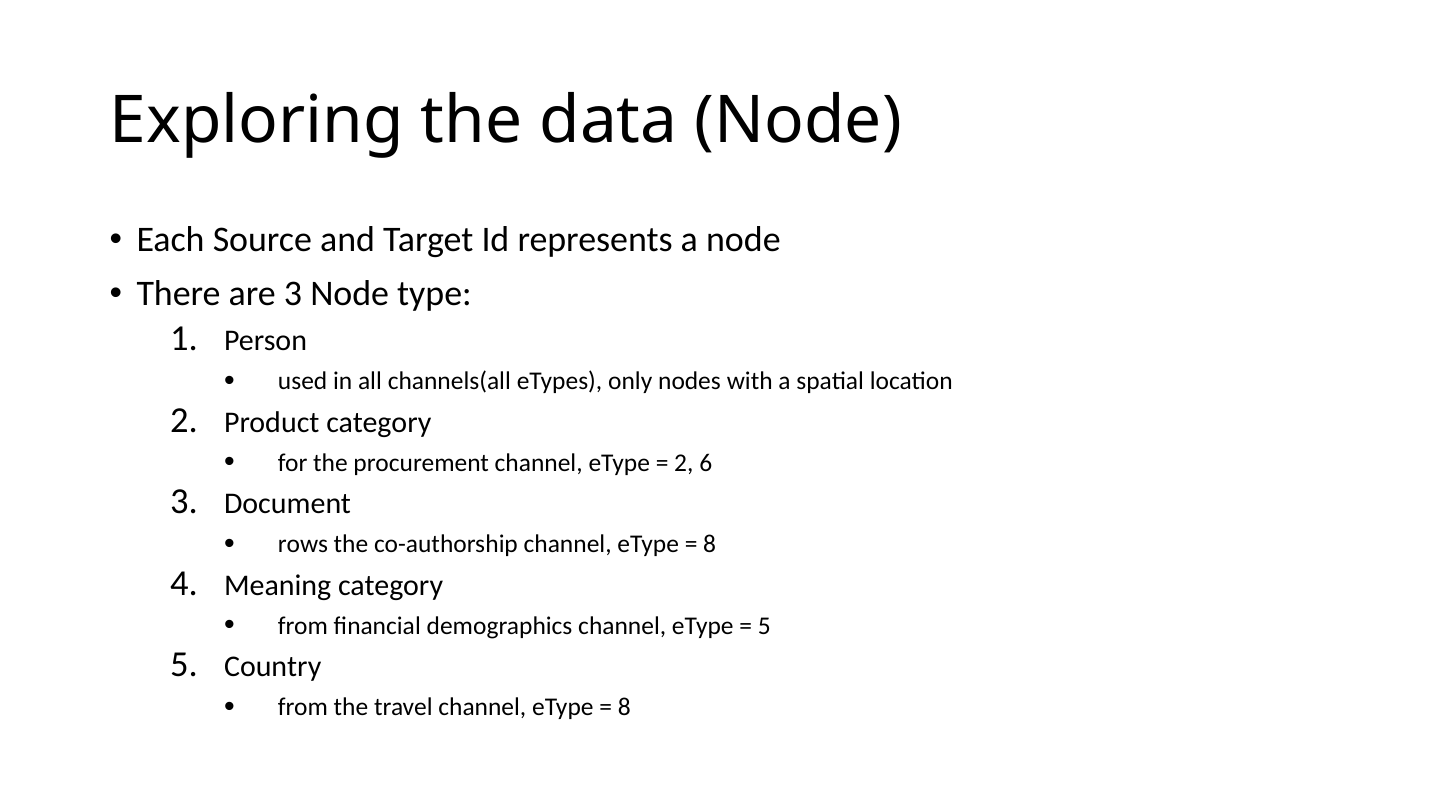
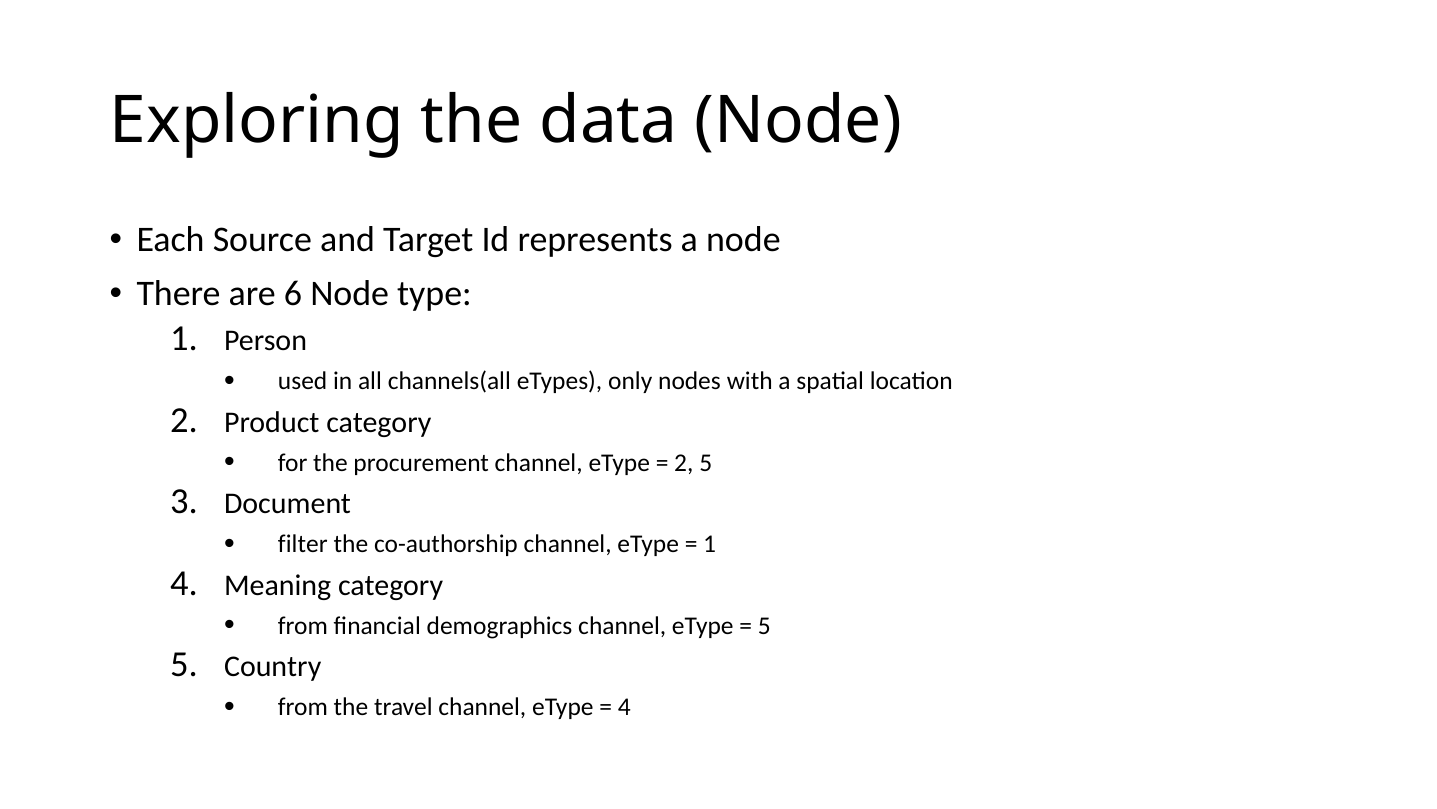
are 3: 3 -> 6 (293, 294)
2 6: 6 -> 5 (706, 462)
rows: rows -> filter (303, 544)
8: 8 -> 1 (710, 544)
8: 8 -> 4 (624, 707)
